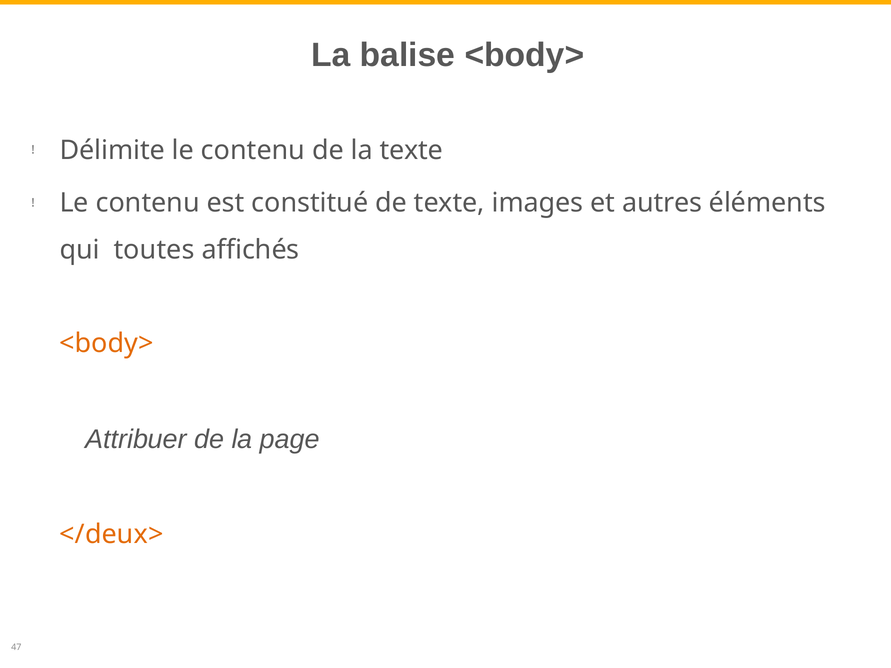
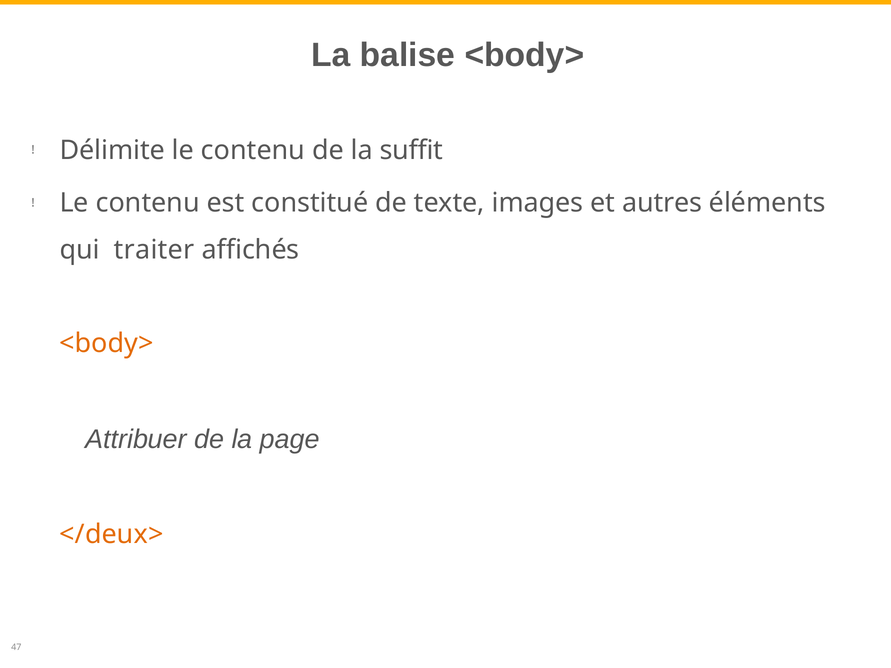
la texte: texte -> suffit (411, 151)
toutes: toutes -> traiter (154, 250)
